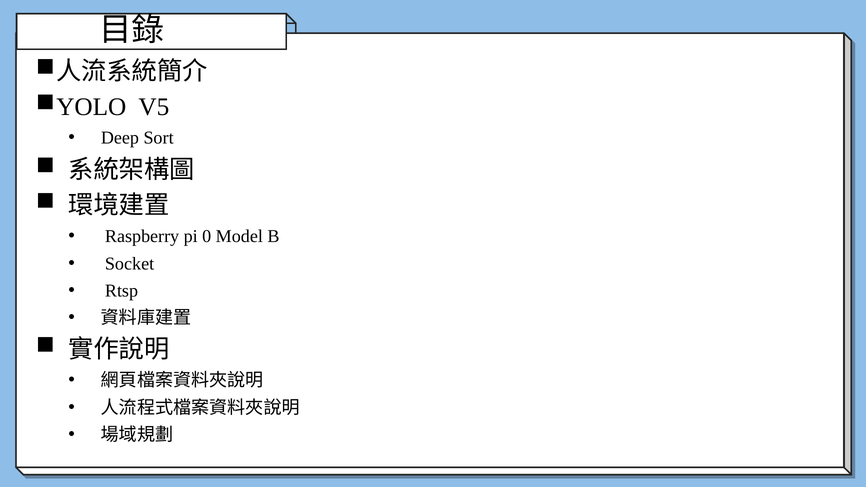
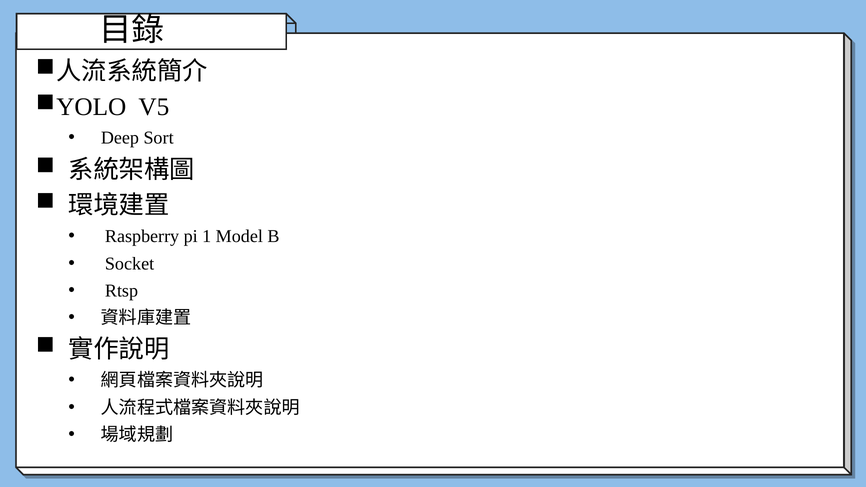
0: 0 -> 1 (207, 237)
